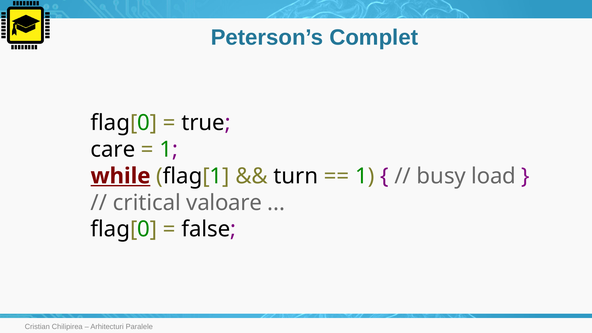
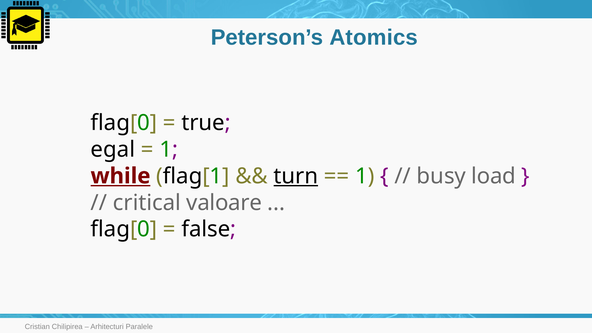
Complet: Complet -> Atomics (374, 38)
care: care -> egal (113, 149)
turn underline: none -> present (296, 176)
